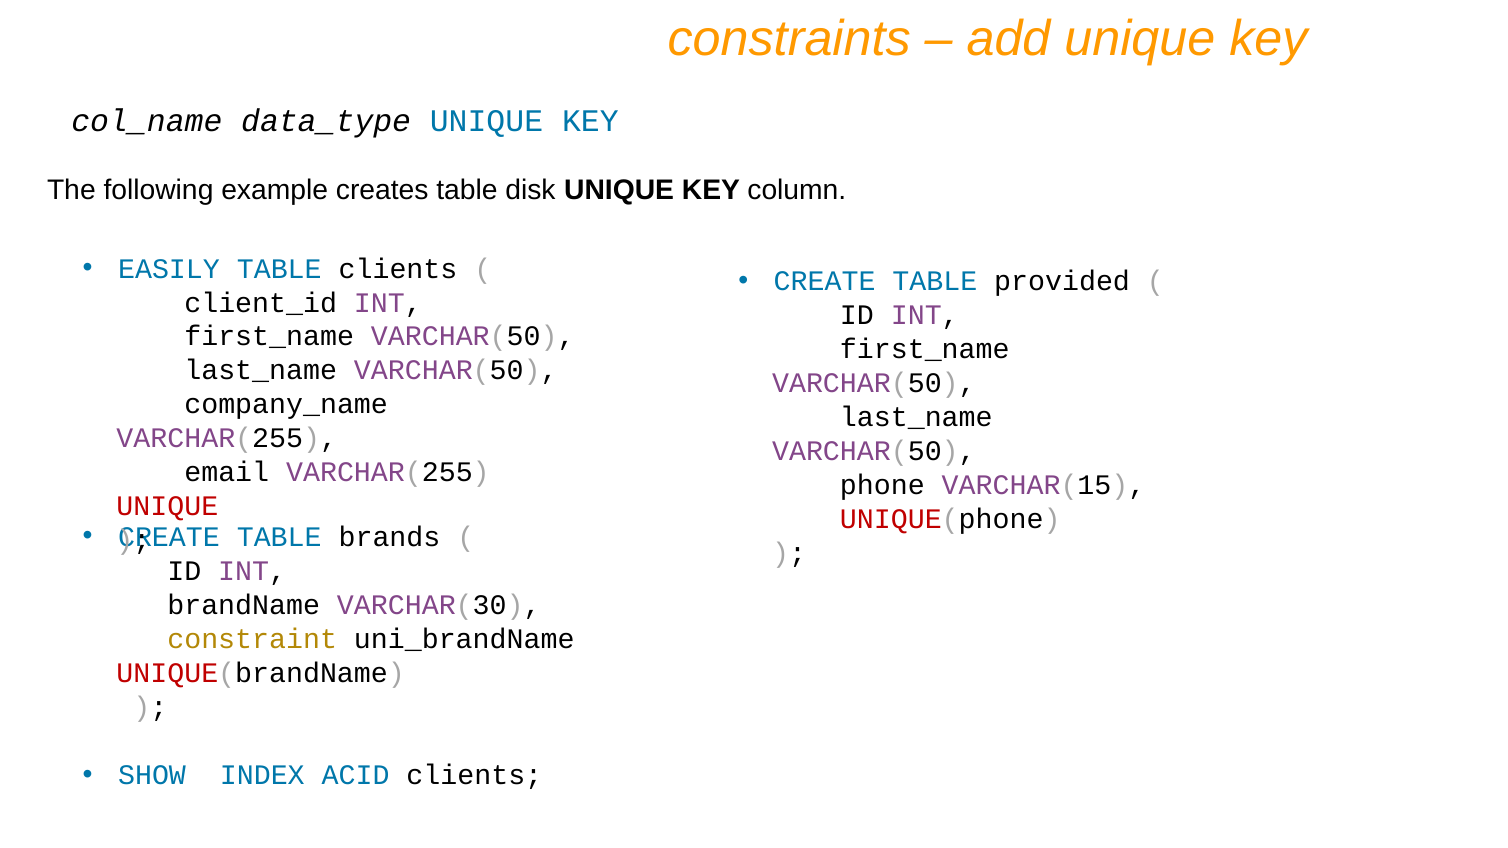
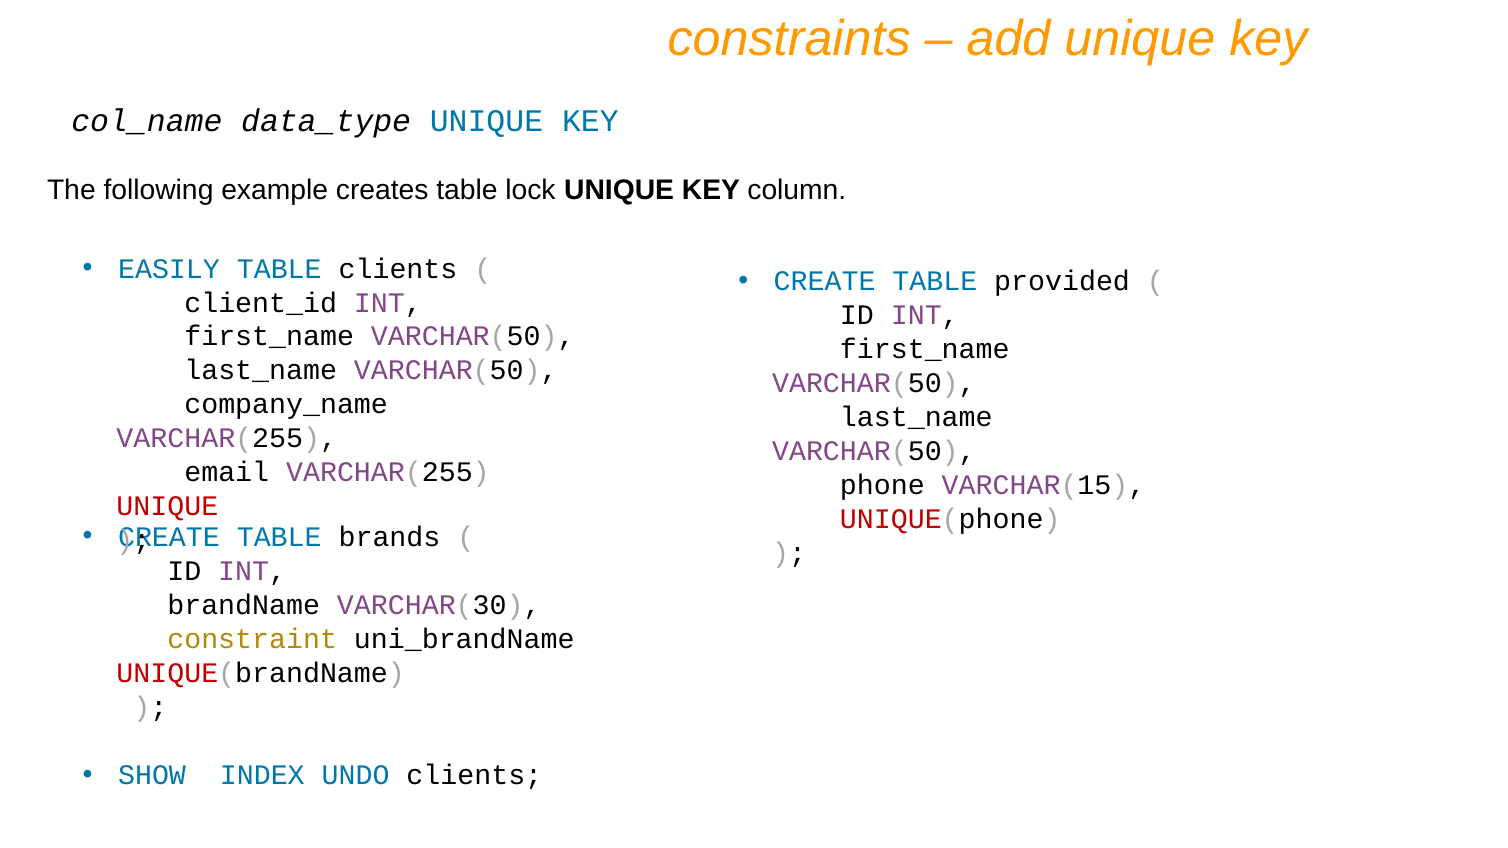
disk: disk -> lock (531, 190)
ACID: ACID -> UNDO (356, 776)
